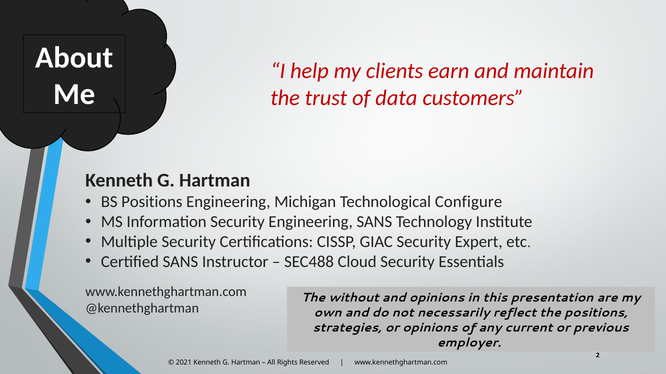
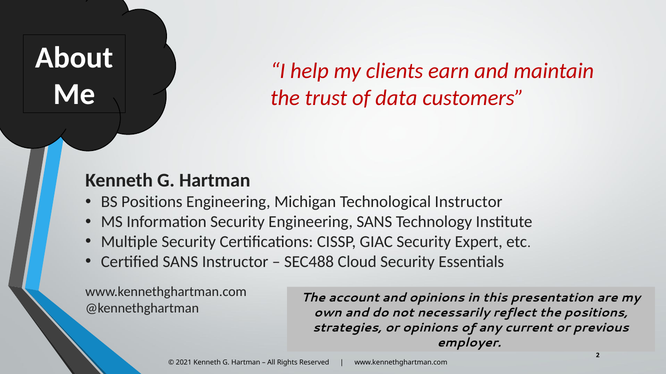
Technological Configure: Configure -> Instructor (469, 202)
without: without -> account (354, 298)
